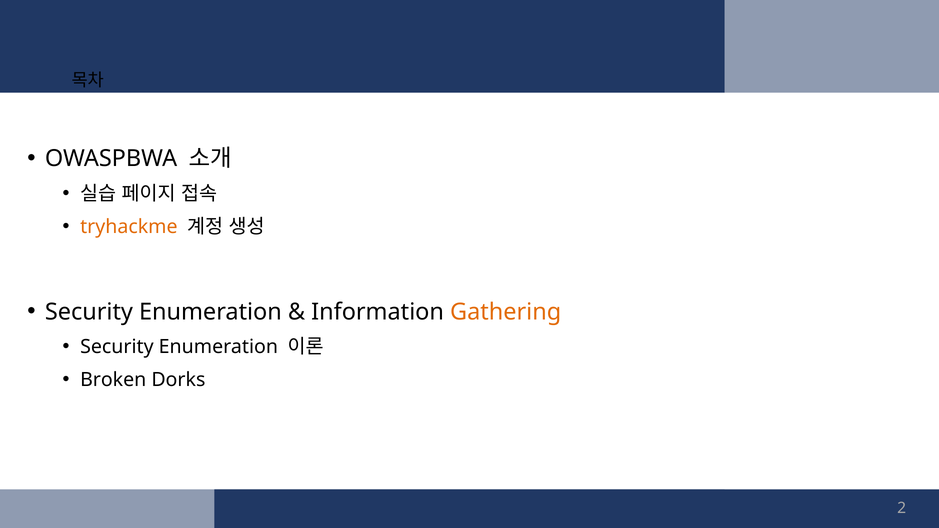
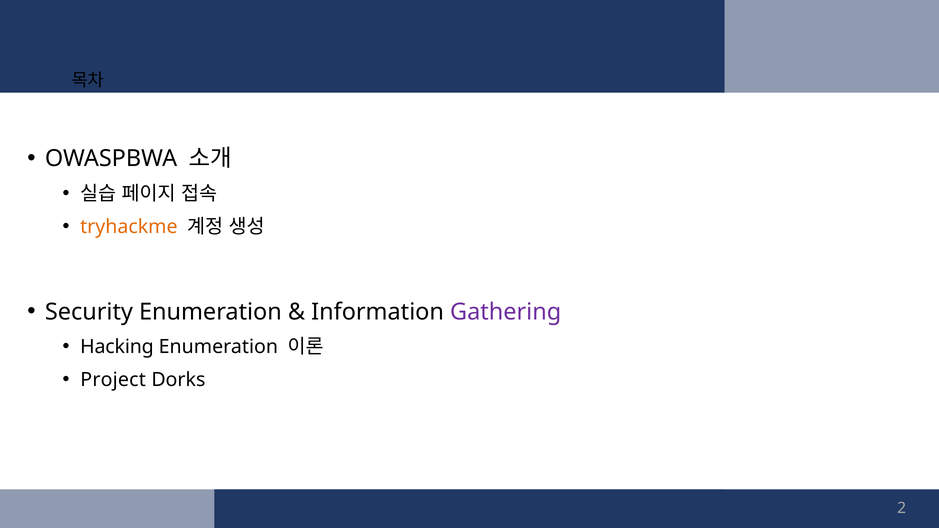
Gathering colour: orange -> purple (506, 312)
Security: Security -> Hacking (117, 347)
Broken: Broken -> Project (113, 380)
